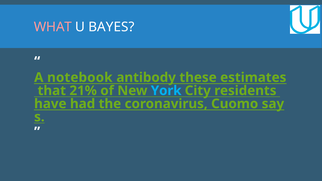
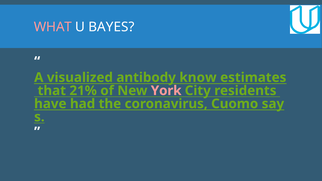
notebook: notebook -> visualized (80, 78)
these: these -> know (198, 78)
York colour: light blue -> pink (166, 91)
